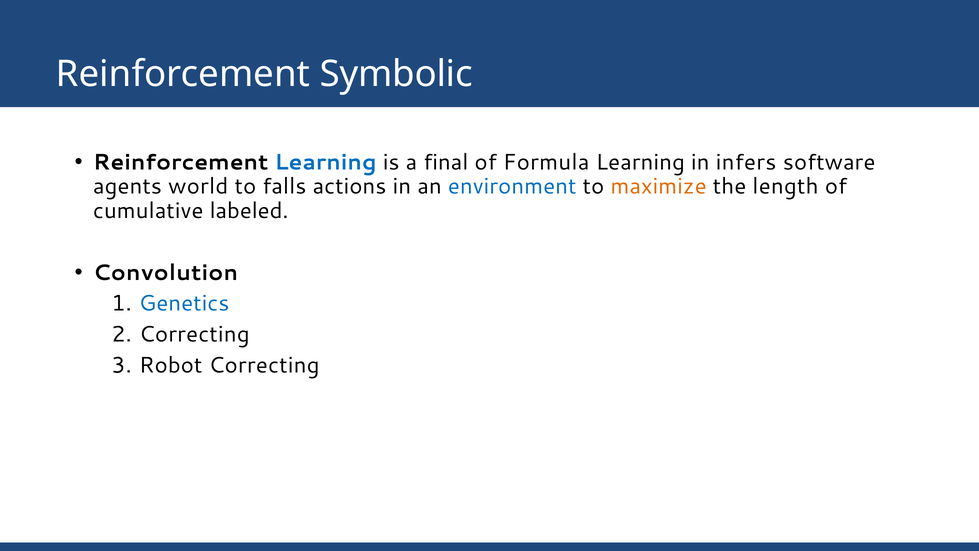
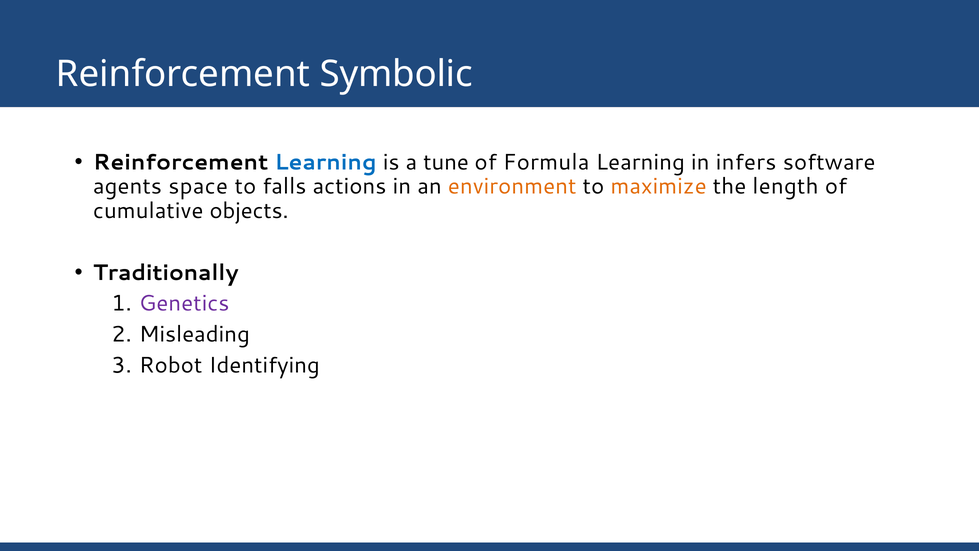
final: final -> tune (446, 162)
world: world -> space (198, 186)
environment colour: blue -> orange (512, 186)
labeled: labeled -> objects (249, 211)
Convolution: Convolution -> Traditionally (166, 272)
Genetics colour: blue -> purple (184, 303)
Correcting: Correcting -> Misleading (194, 334)
Robot Correcting: Correcting -> Identifying (264, 365)
